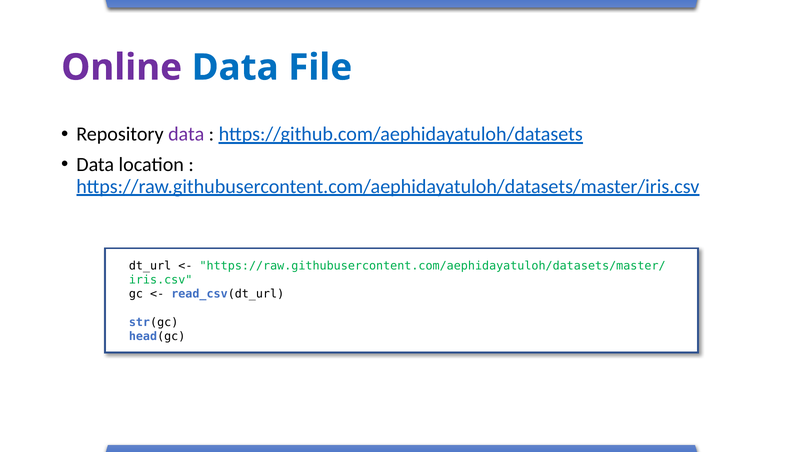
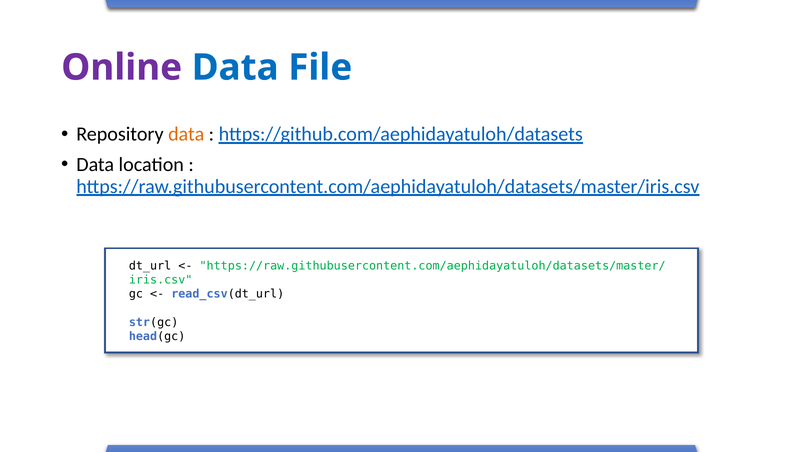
data colour: purple -> orange (186, 134)
